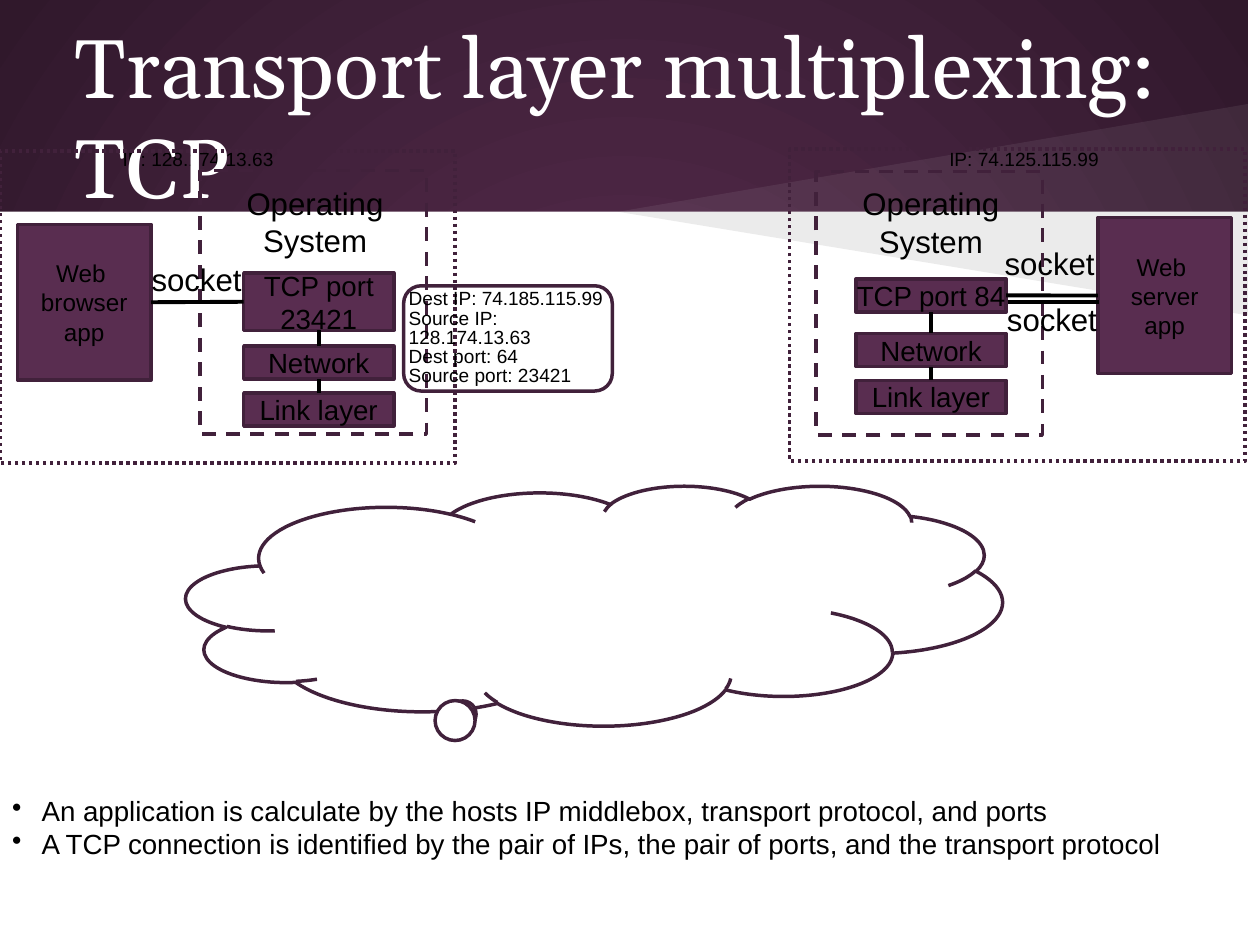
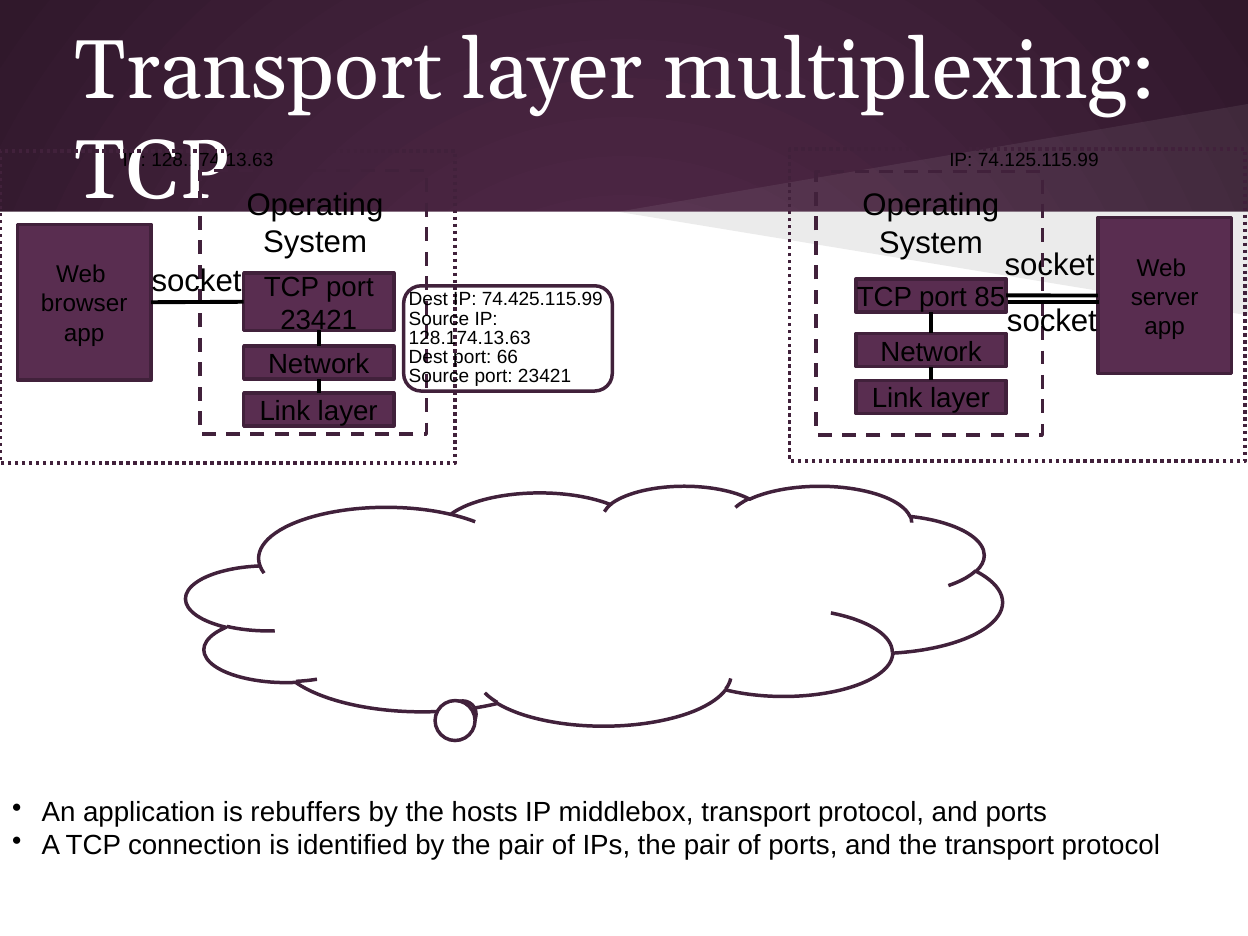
84: 84 -> 85 (990, 297)
74.185.115.99: 74.185.115.99 -> 74.425.115.99 (542, 300)
64: 64 -> 66 (507, 357)
calculate: calculate -> rebuffers (306, 812)
